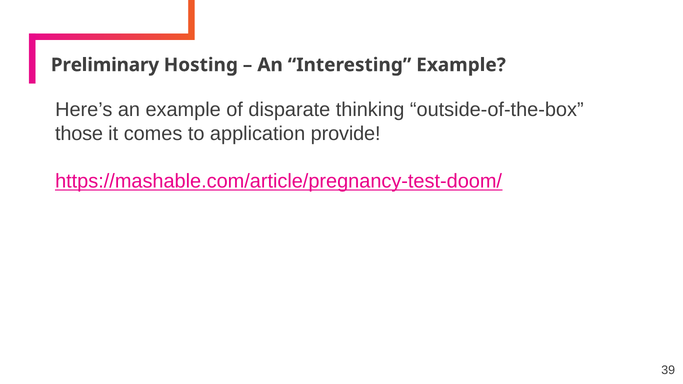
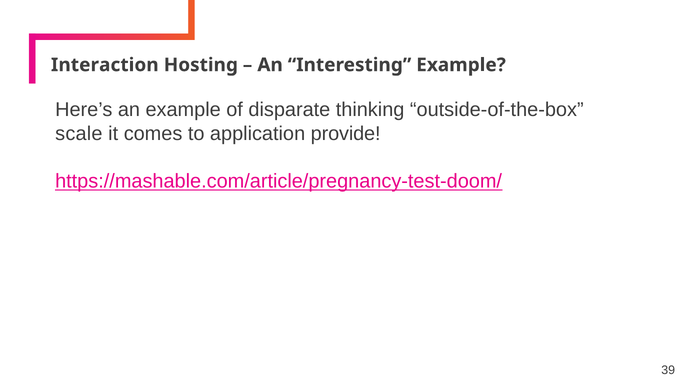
Preliminary: Preliminary -> Interaction (105, 65)
those: those -> scale (79, 134)
